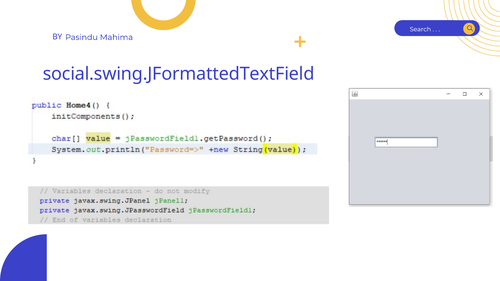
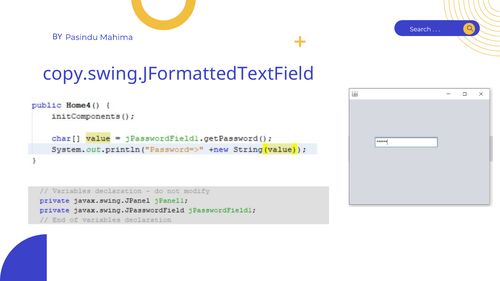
social.swing.JFormattedTextField: social.swing.JFormattedTextField -> copy.swing.JFormattedTextField (178, 74)
